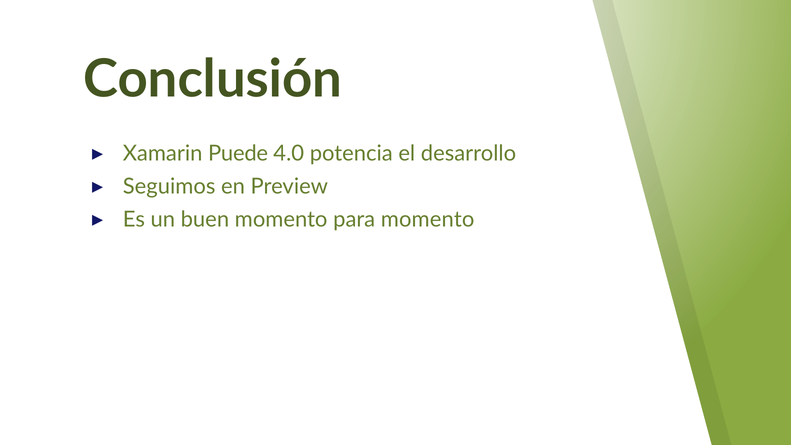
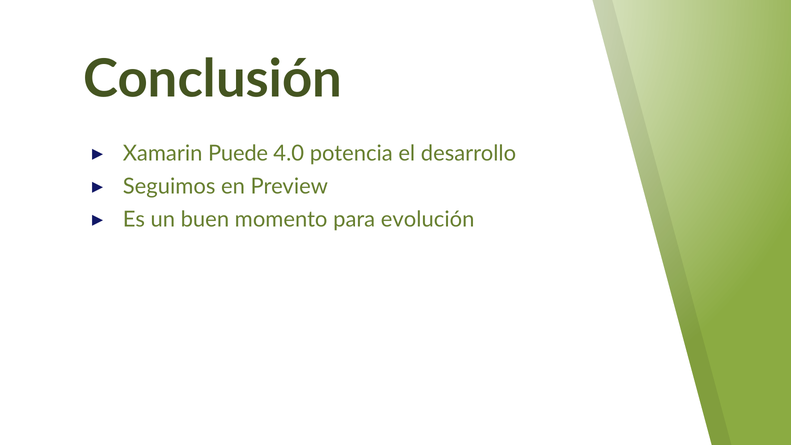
para momento: momento -> evolución (428, 219)
